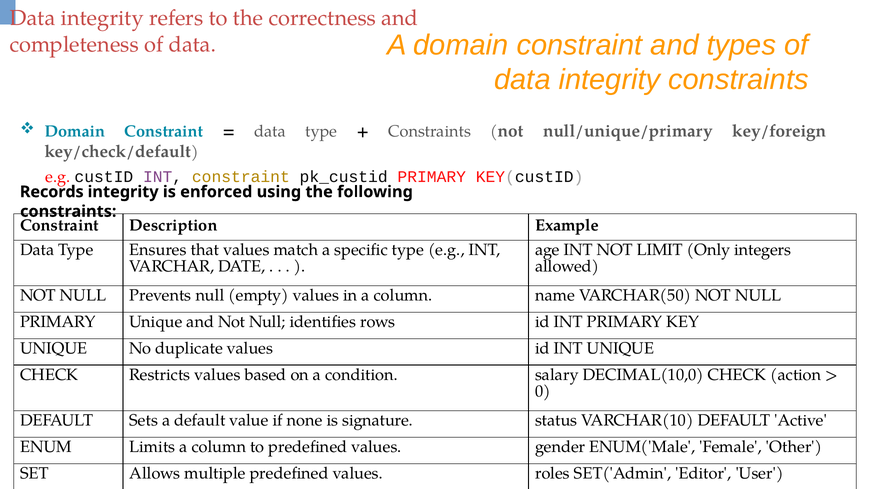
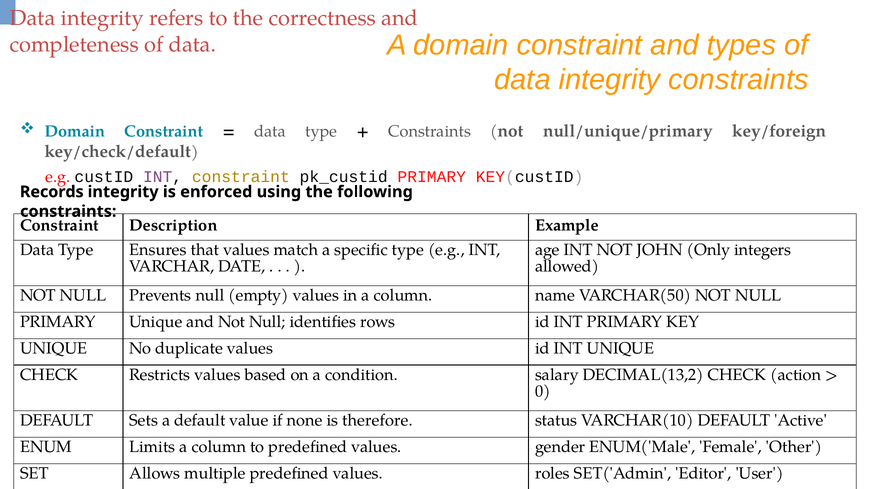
LIMIT: LIMIT -> JOHN (660, 250)
DECIMAL(10,0: DECIMAL(10,0 -> DECIMAL(13,2 (643, 375)
signature: signature -> therefore (377, 421)
